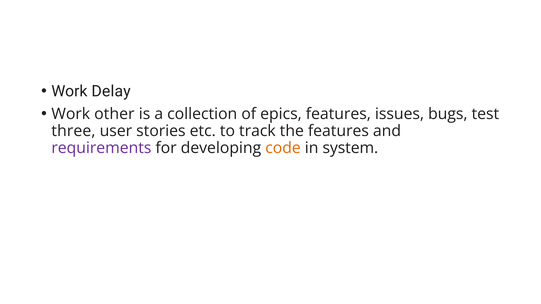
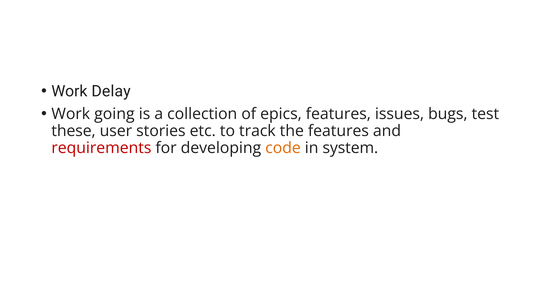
other: other -> going (114, 114)
three: three -> these (74, 131)
requirements colour: purple -> red (101, 148)
